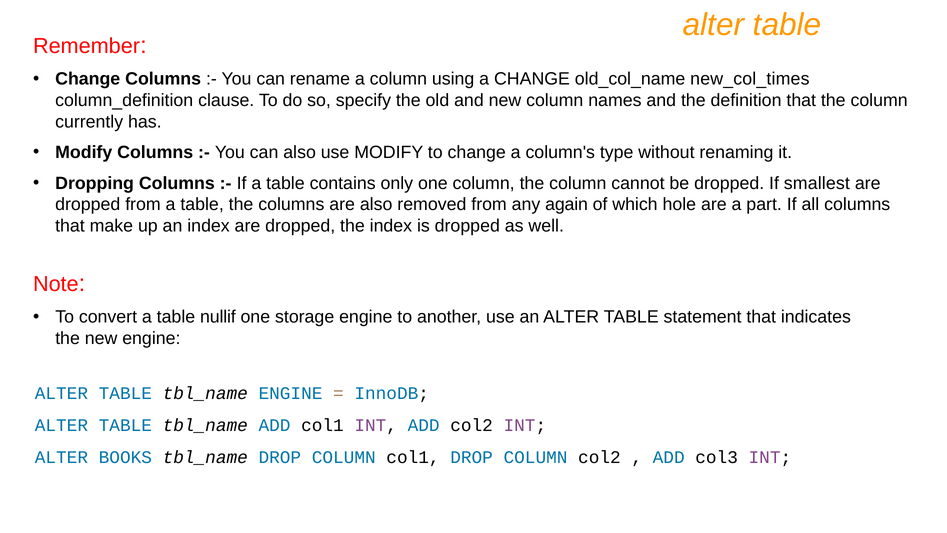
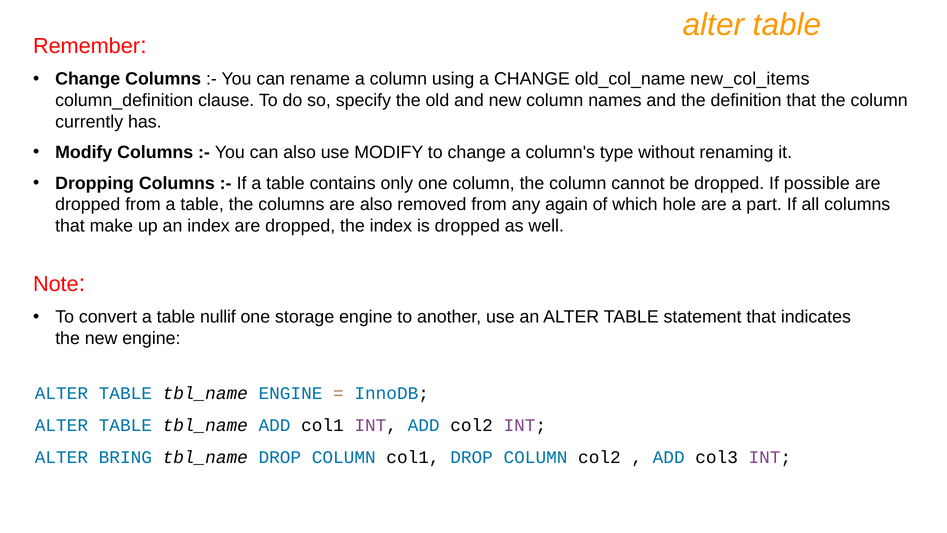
new_col_times: new_col_times -> new_col_items (750, 79)
smallest: smallest -> possible (817, 183)
BOOKS: BOOKS -> BRING (125, 457)
